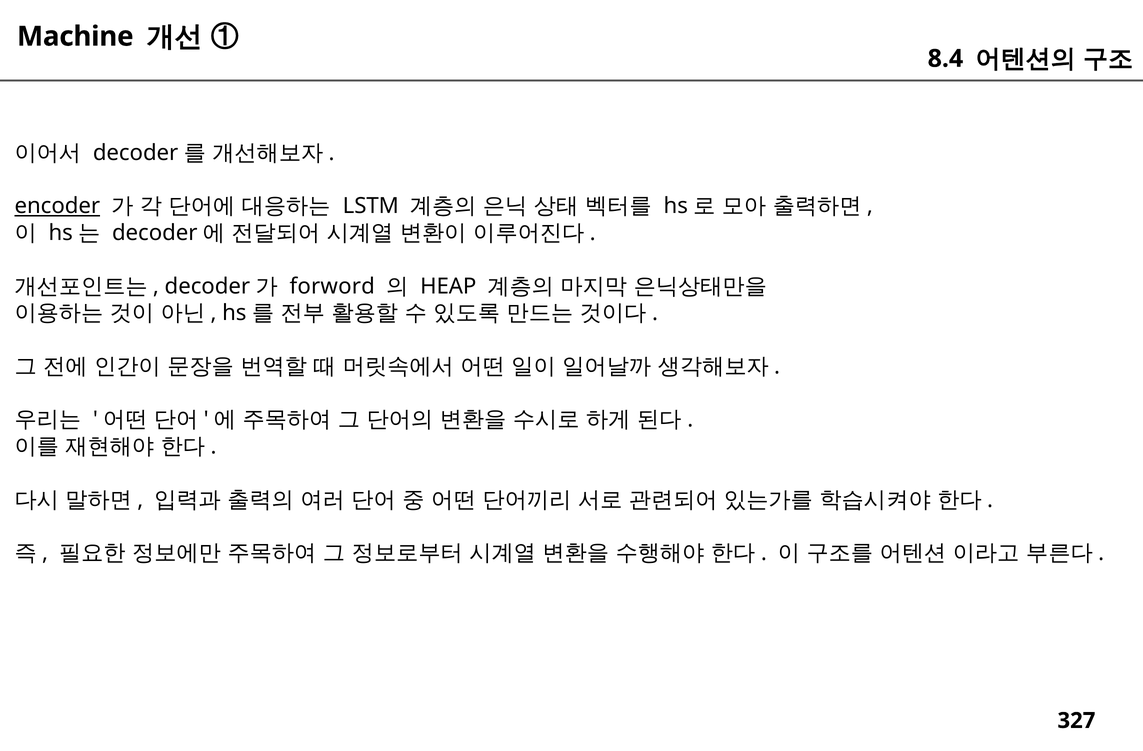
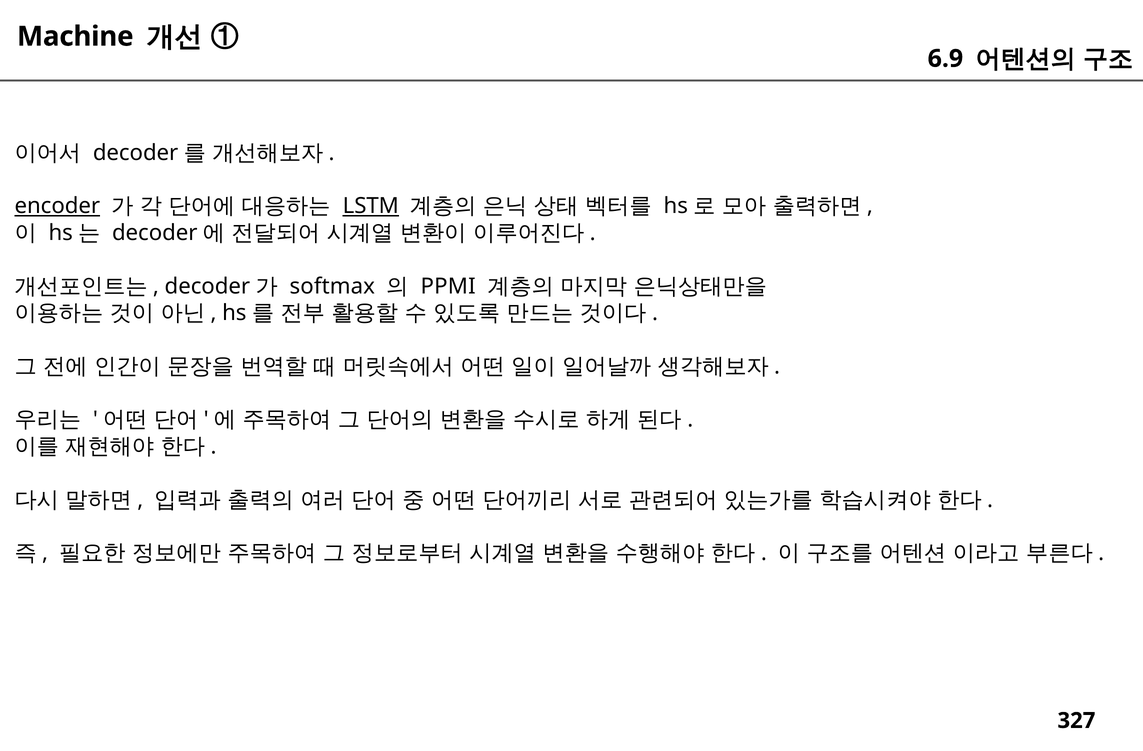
8.4: 8.4 -> 6.9 (945, 59)
LSTM underline: none -> present (371, 206)
forword: forword -> softmax (332, 286)
HEAP: HEAP -> PPMI (448, 286)
